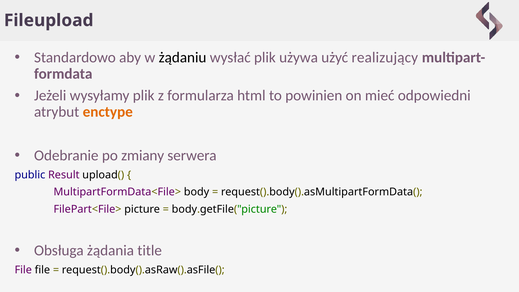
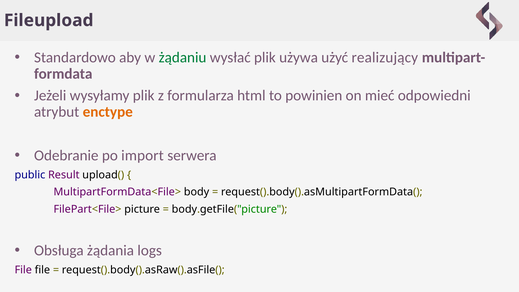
żądaniu colour: black -> green (183, 58)
zmiany: zmiany -> import (143, 155)
title: title -> logs (150, 250)
